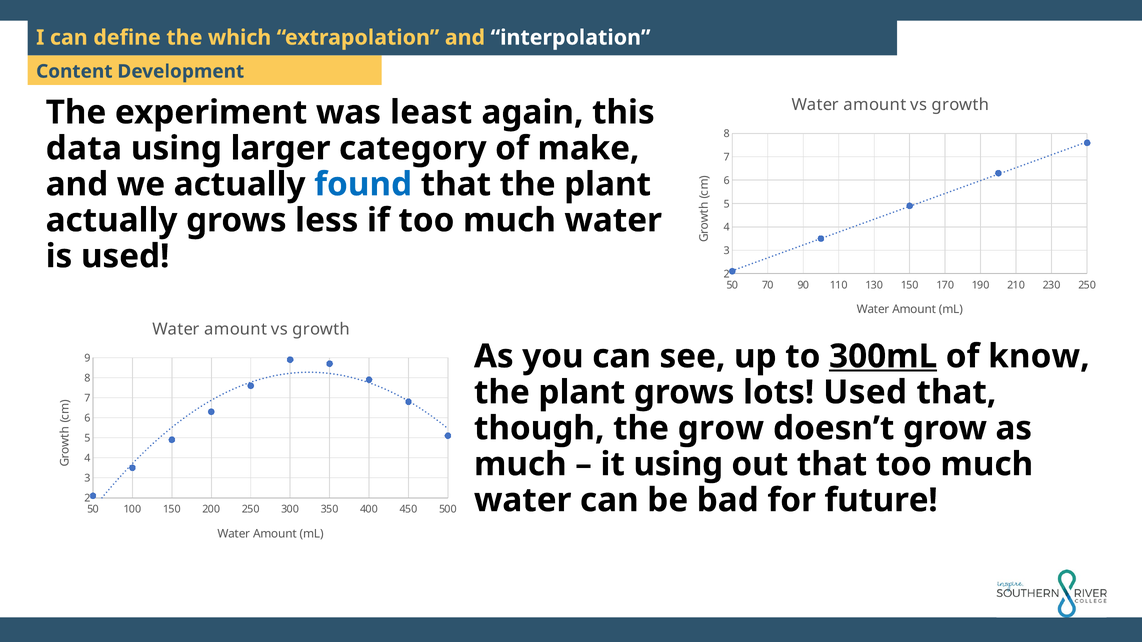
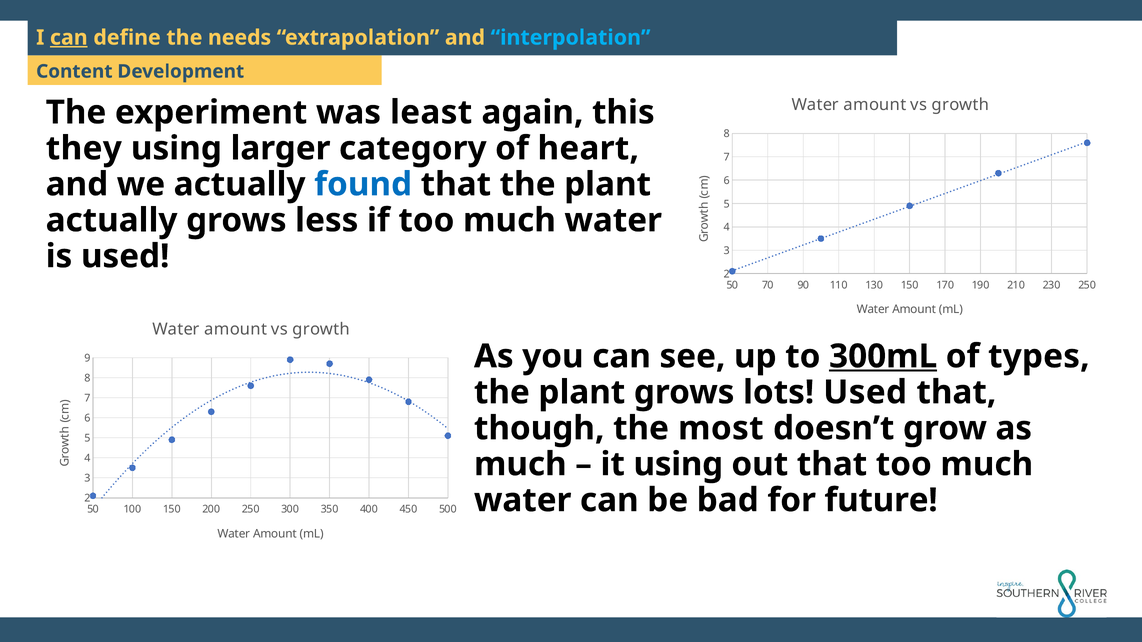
can underline: none -> present (69, 38)
which: which -> needs (240, 38)
interpolation colour: white -> light blue (571, 38)
data: data -> they (84, 148)
make: make -> heart (588, 148)
know: know -> types (1039, 357)
the grow: grow -> most (721, 429)
